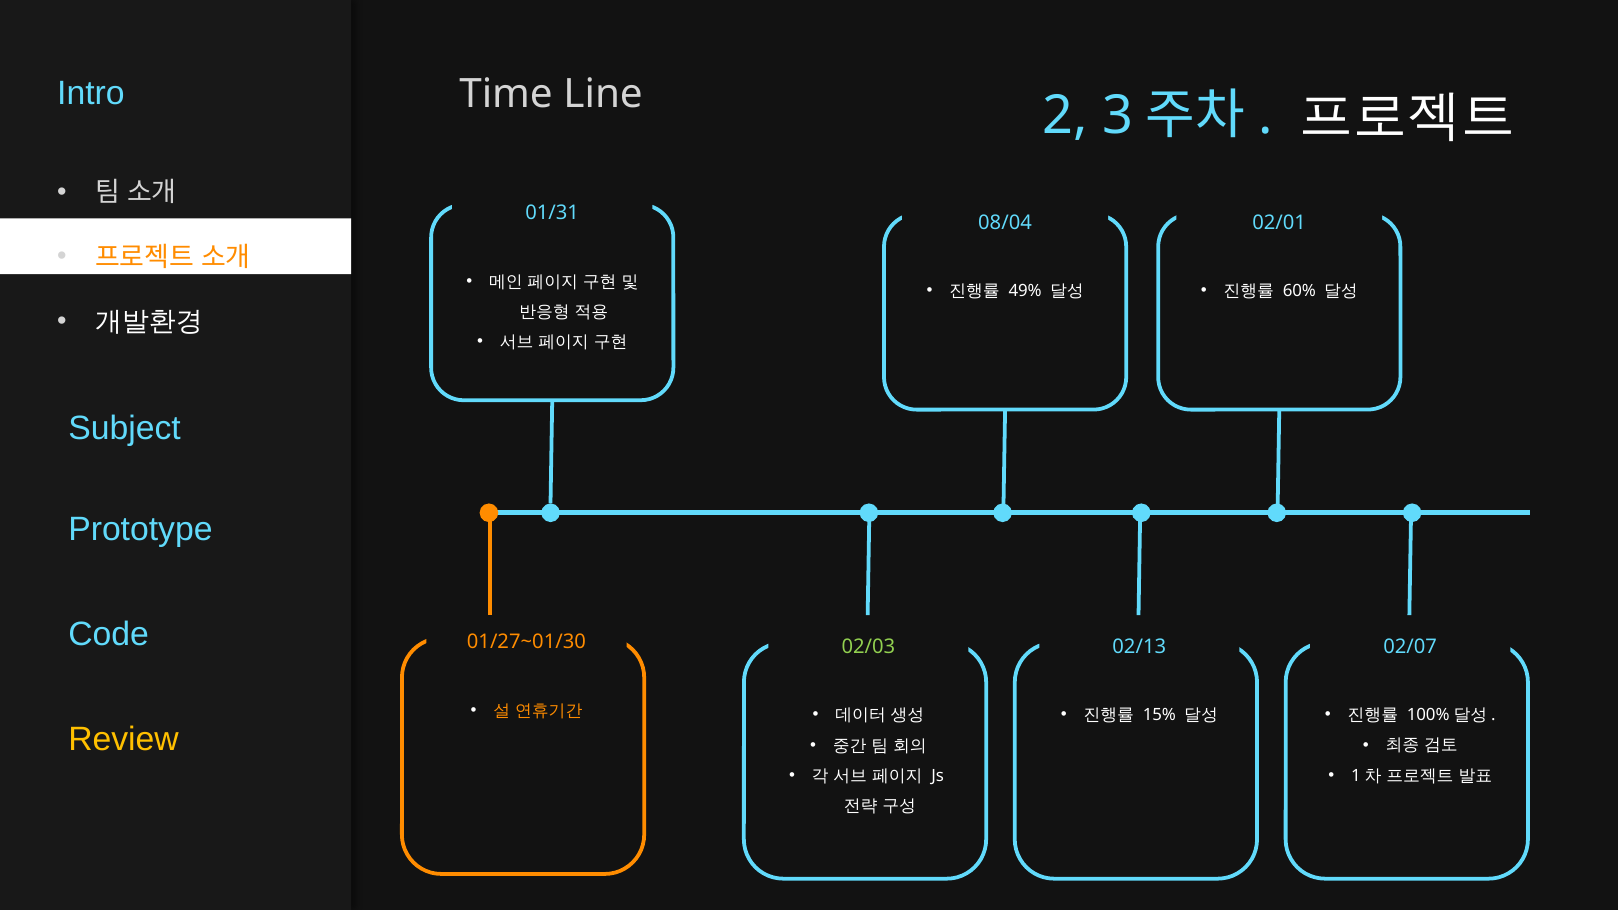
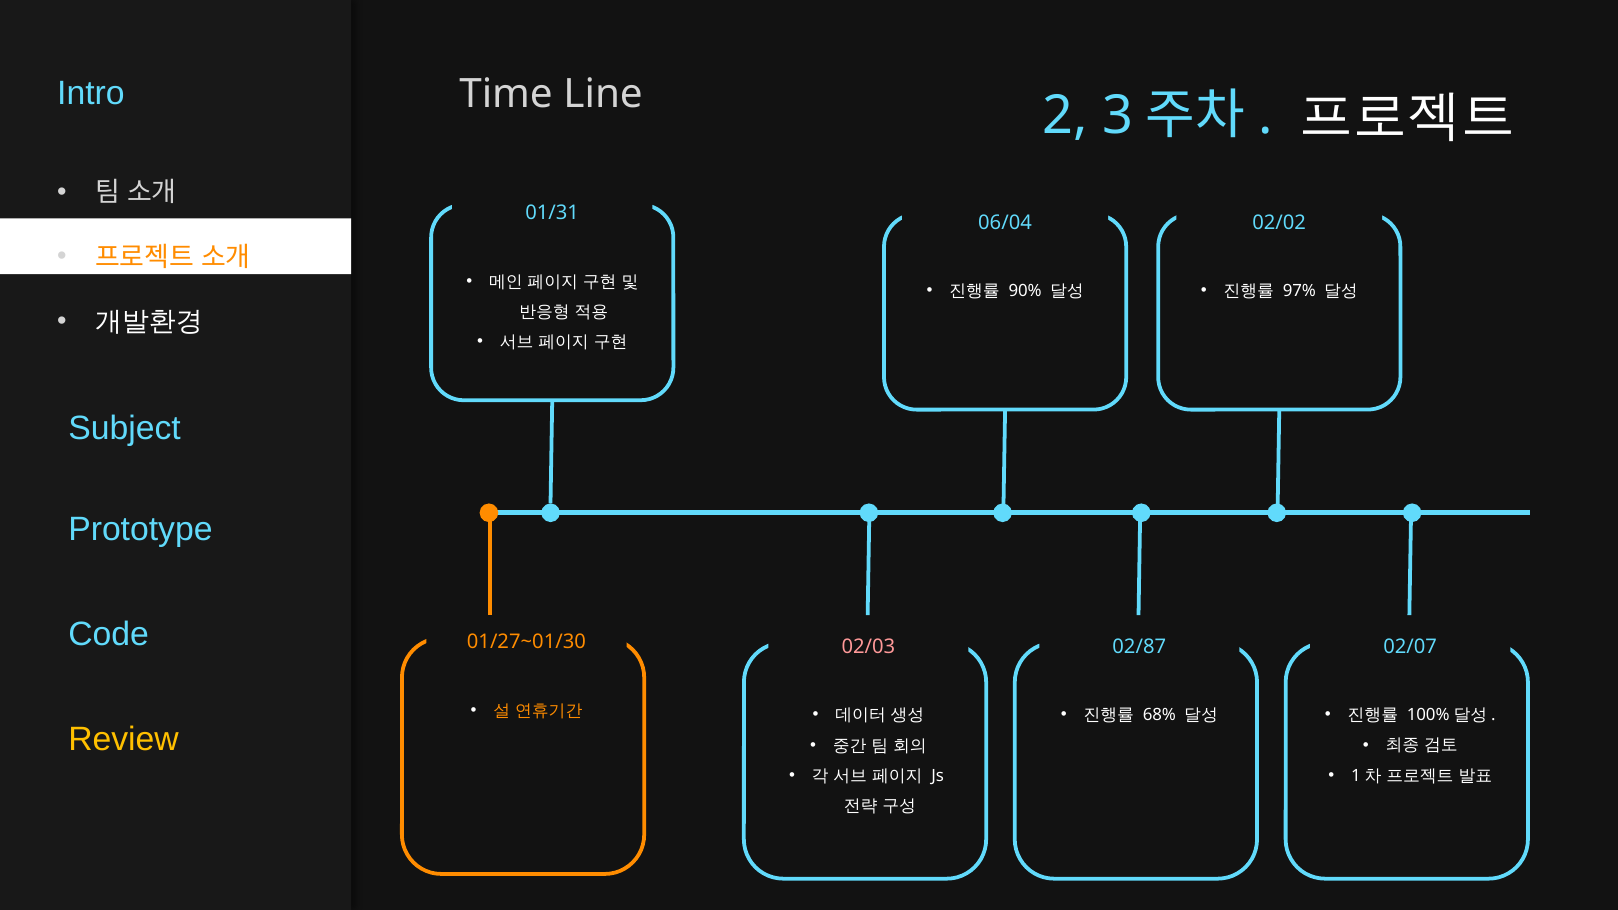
08/04: 08/04 -> 06/04 (1005, 223)
02/01: 02/01 -> 02/02 (1279, 223)
49%: 49% -> 90% (1025, 291)
60%: 60% -> 97% (1299, 291)
02/03 colour: light green -> pink (868, 647)
02/13: 02/13 -> 02/87 (1139, 647)
15%: 15% -> 68% (1159, 715)
